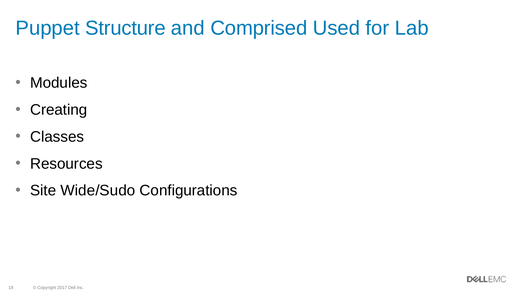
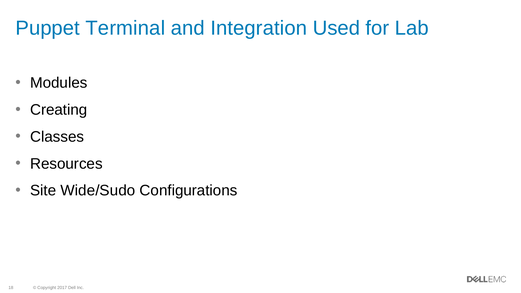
Structure: Structure -> Terminal (125, 28)
Comprised: Comprised -> Integration (259, 28)
